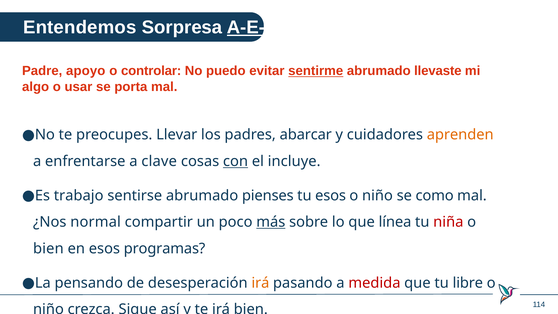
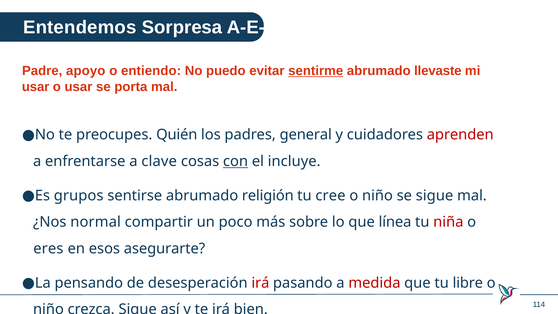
A-E-C-P underline: present -> none (262, 27)
controlar: controlar -> entiendo (151, 71)
algo: algo -> usar (36, 87)
Llevar: Llevar -> Quién (177, 135)
abarcar: abarcar -> general (306, 135)
aprenden colour: orange -> red (460, 135)
trabajo: trabajo -> grupos (79, 195)
pienses: pienses -> religión (268, 195)
tu esos: esos -> cree (330, 195)
se como: como -> sigue (435, 195)
más underline: present -> none (271, 222)
bien: bien -> eres (48, 248)
programas: programas -> asegurarte (164, 248)
irá colour: orange -> red (260, 283)
